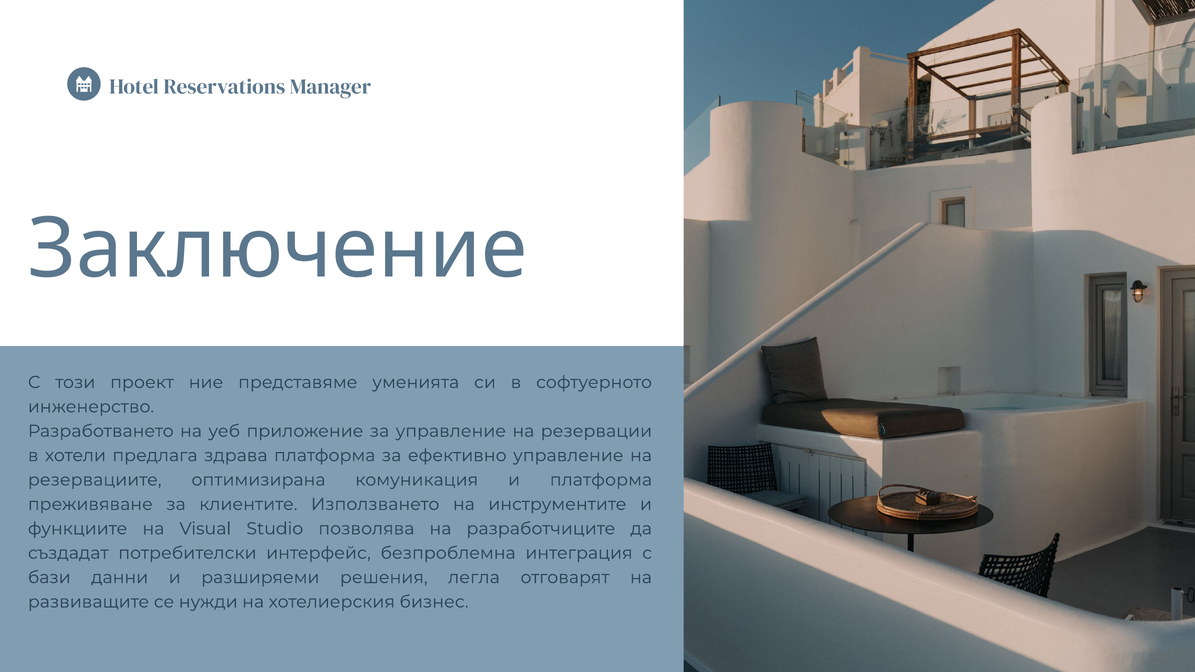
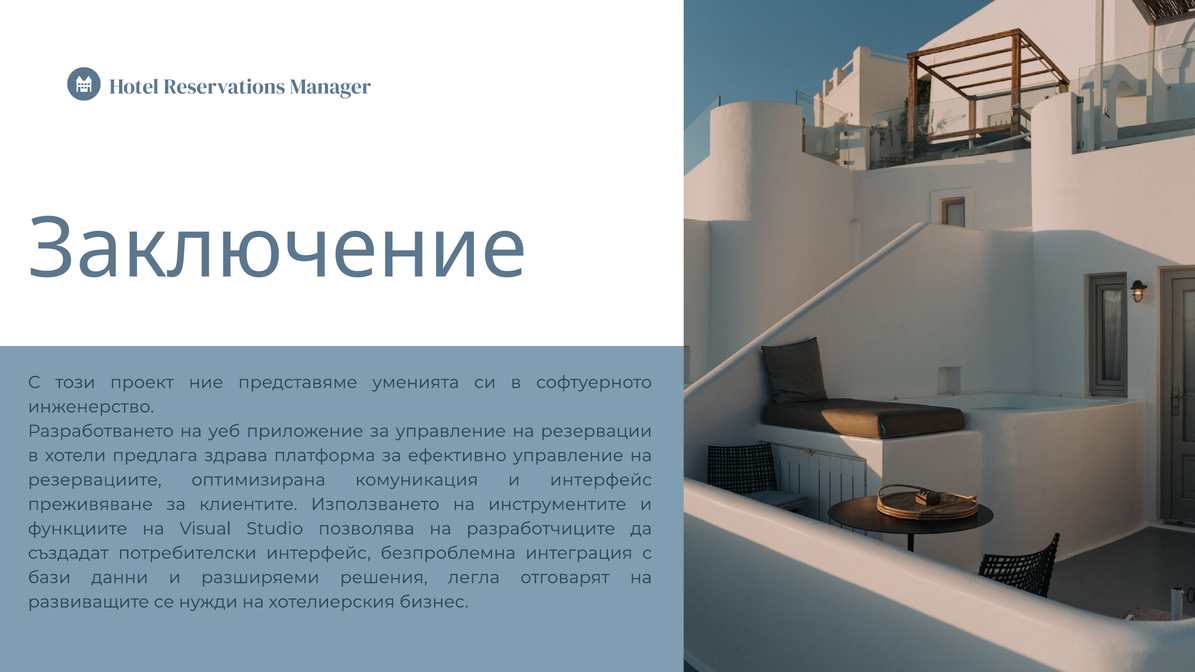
и платформа: платформа -> интерфейс (601, 480)
